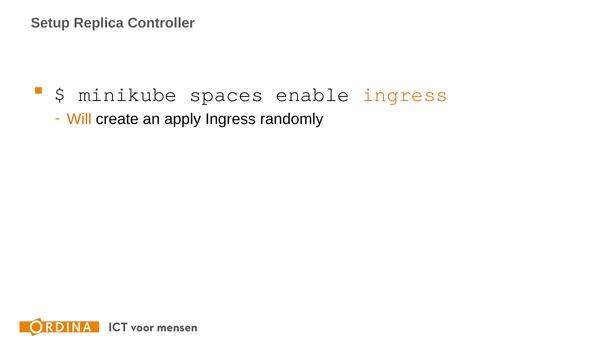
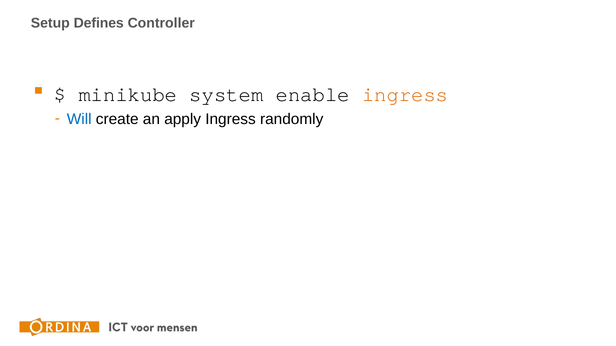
Replica: Replica -> Defines (99, 23)
spaces: spaces -> system (226, 95)
Will colour: orange -> blue (79, 119)
